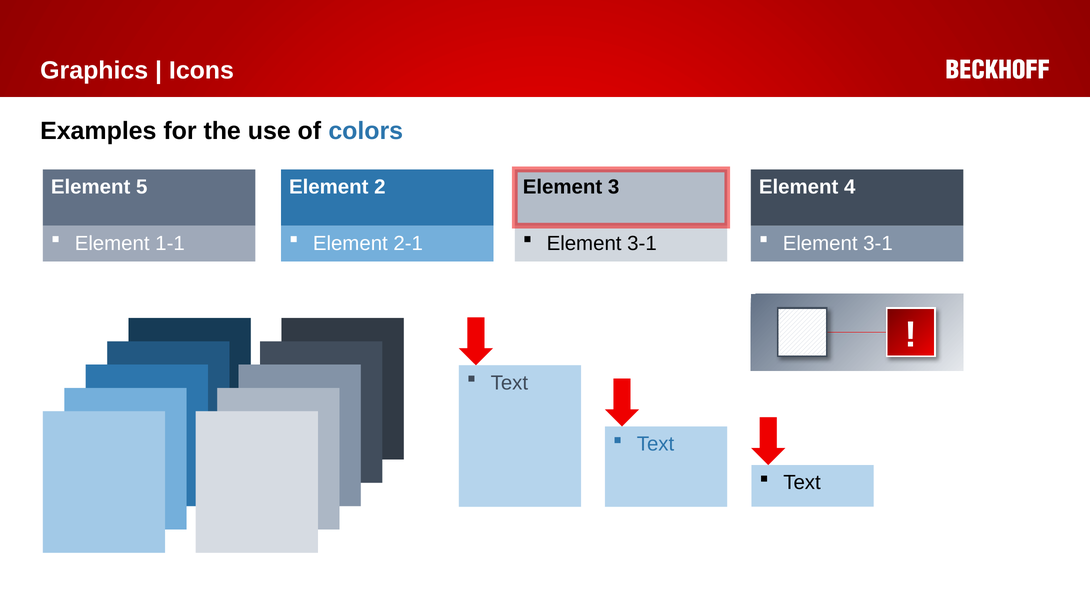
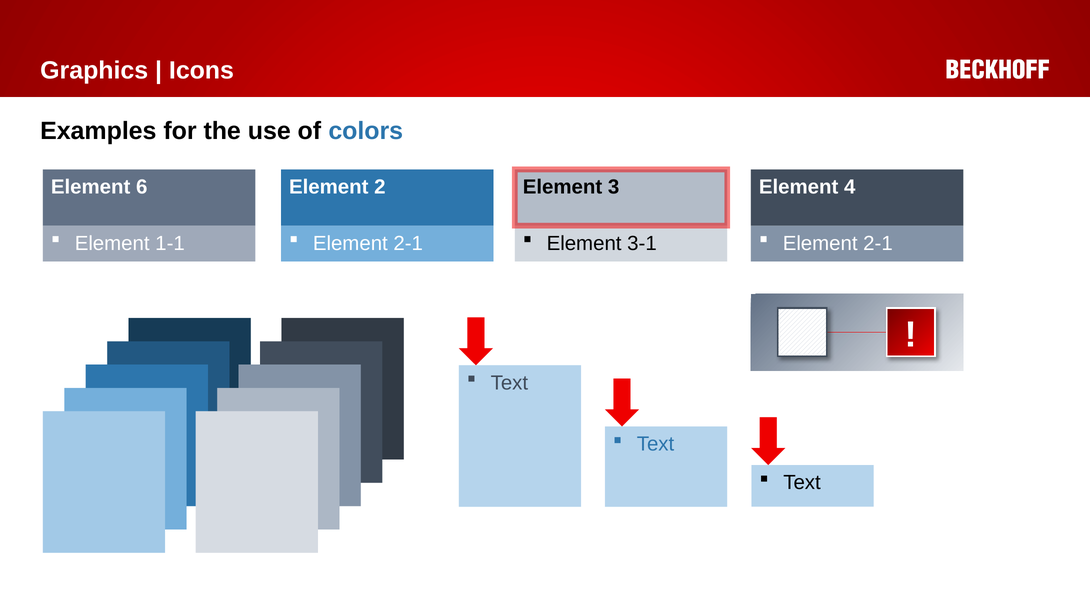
5: 5 -> 6 (142, 187)
3-1: 3-1 -> 2-1 (878, 243)
